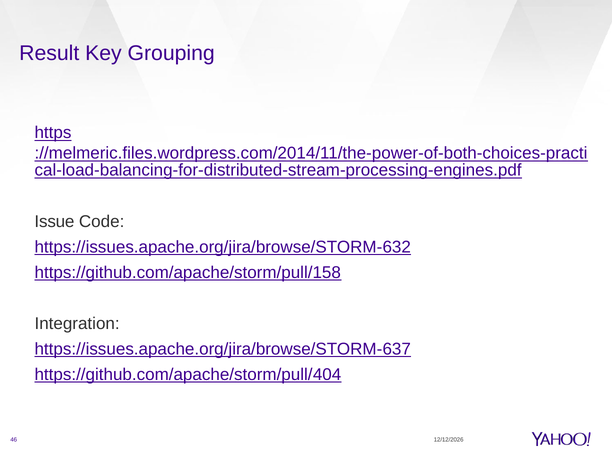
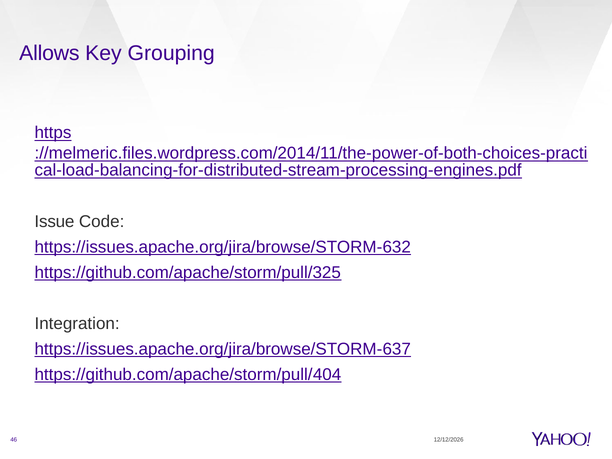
Result: Result -> Allows (49, 53)
https://github.com/apache/storm/pull/158: https://github.com/apache/storm/pull/158 -> https://github.com/apache/storm/pull/325 (188, 273)
